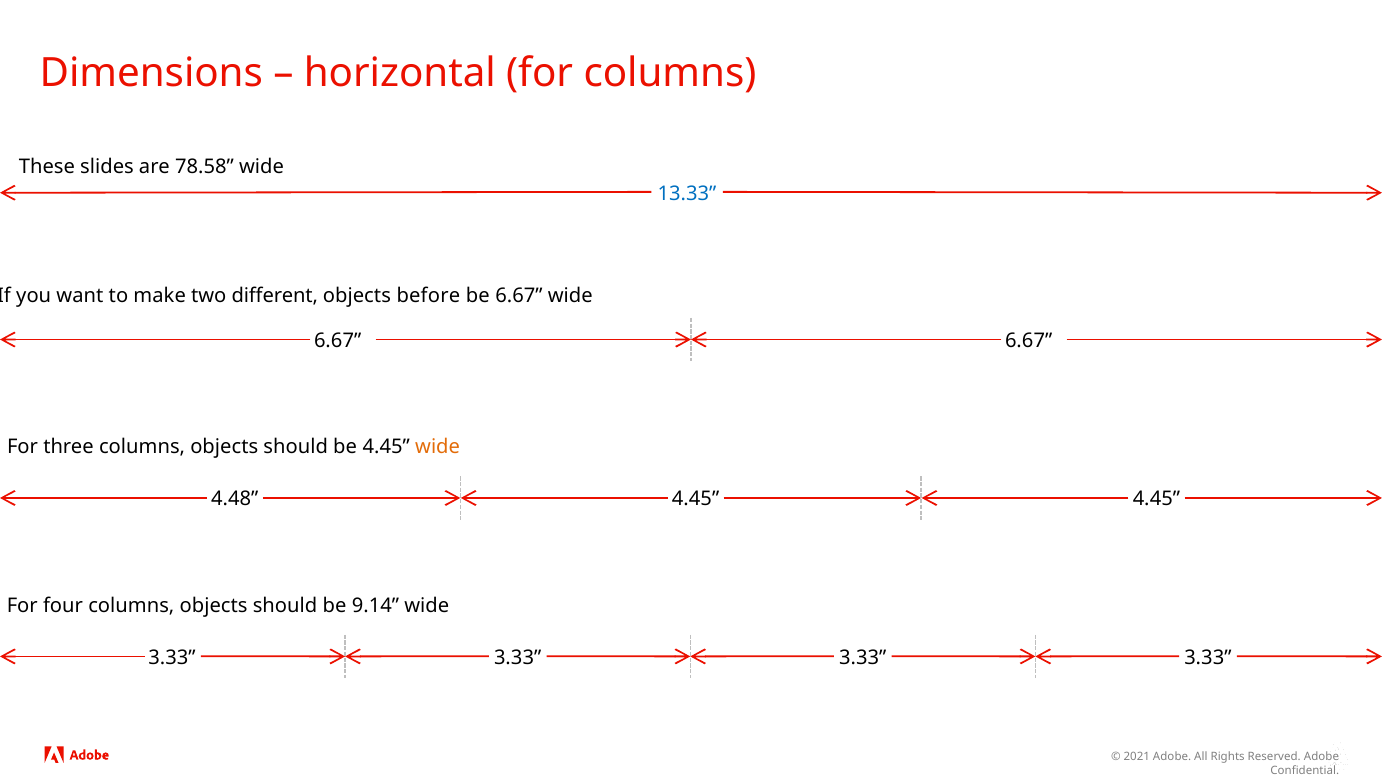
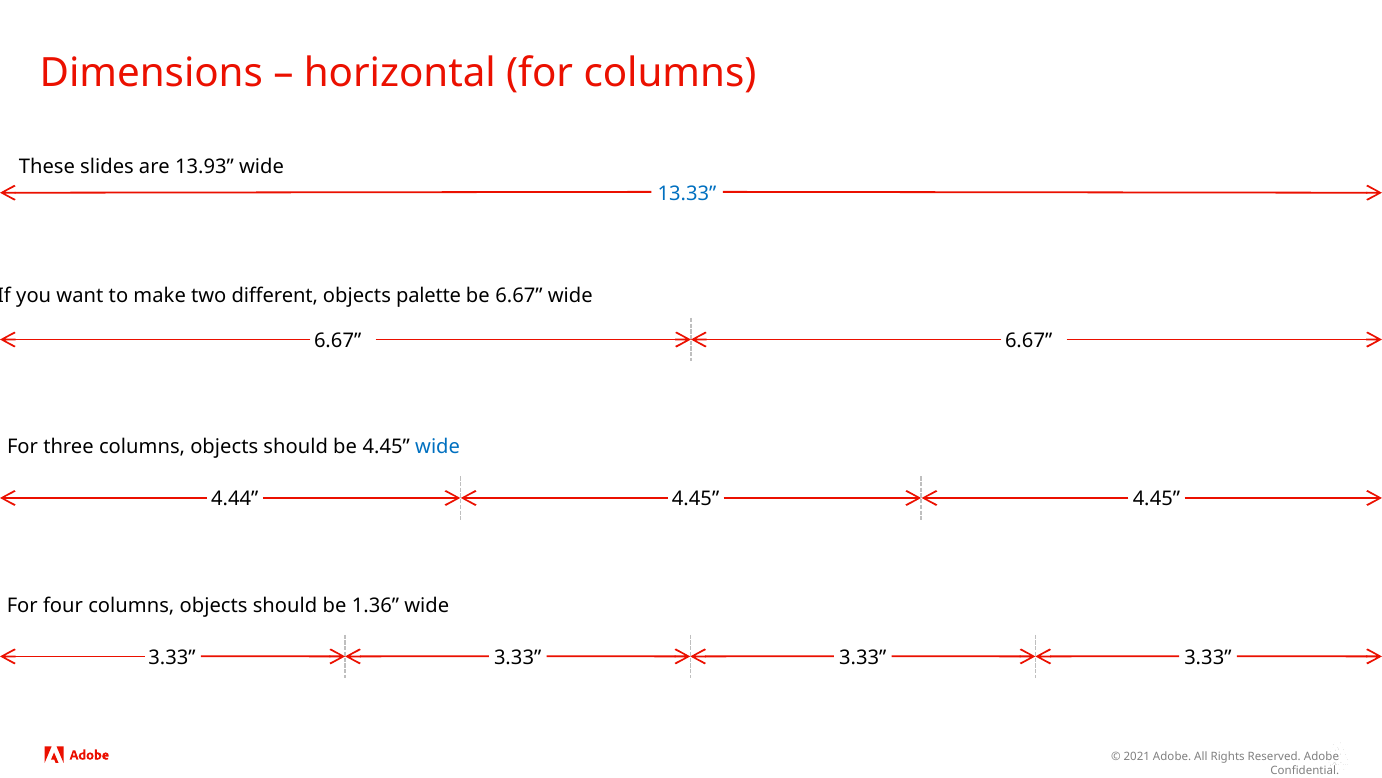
78.58: 78.58 -> 13.93 (204, 167)
before: before -> palette (429, 295)
wide colour: orange -> blue (438, 447)
4.48: 4.48 -> 4.44 (235, 499)
9.14: 9.14 -> 1.36 (376, 605)
